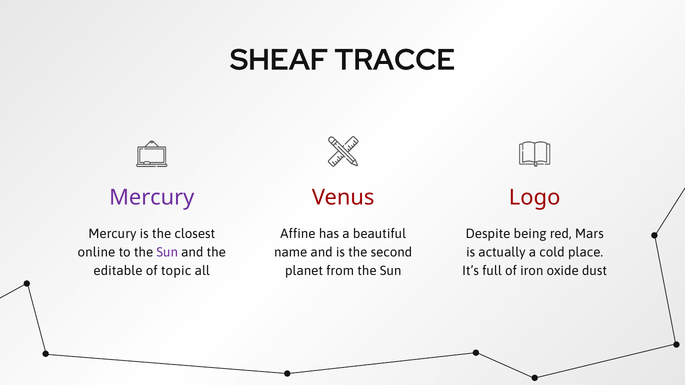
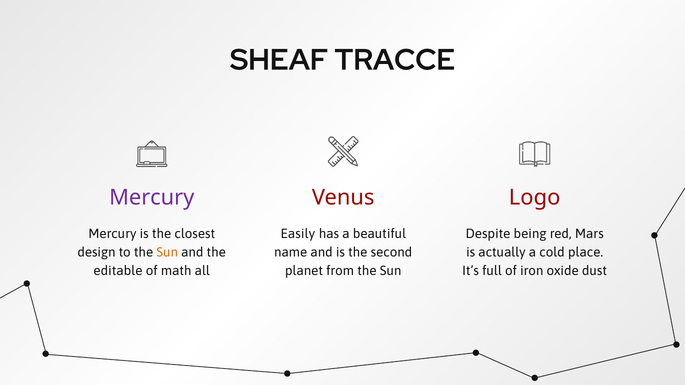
Affine: Affine -> Easily (298, 234)
online: online -> design (96, 253)
Sun colour: purple -> orange (167, 253)
topic: topic -> math (176, 271)
